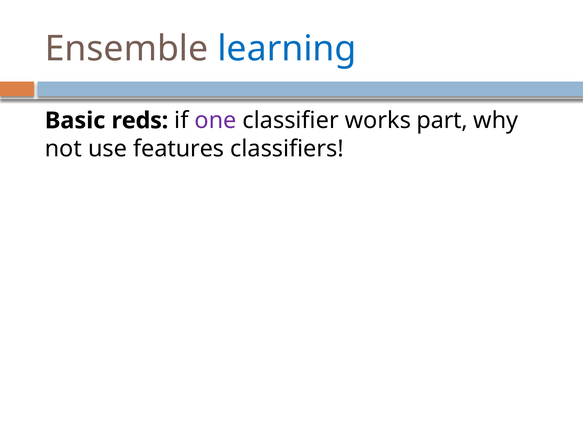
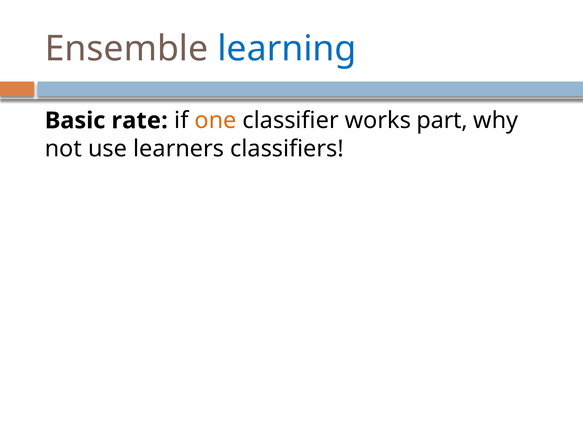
reds: reds -> rate (140, 121)
one colour: purple -> orange (216, 121)
features: features -> learners (179, 149)
